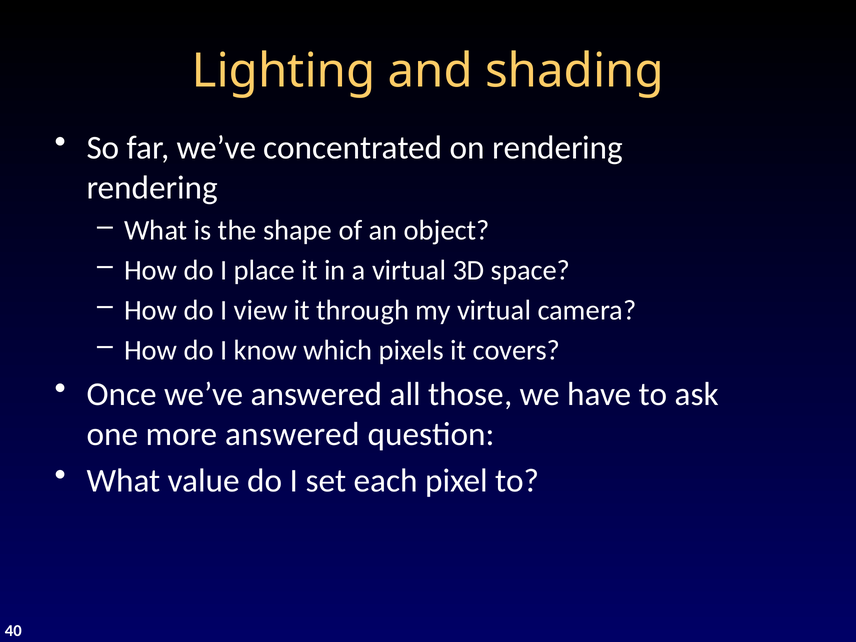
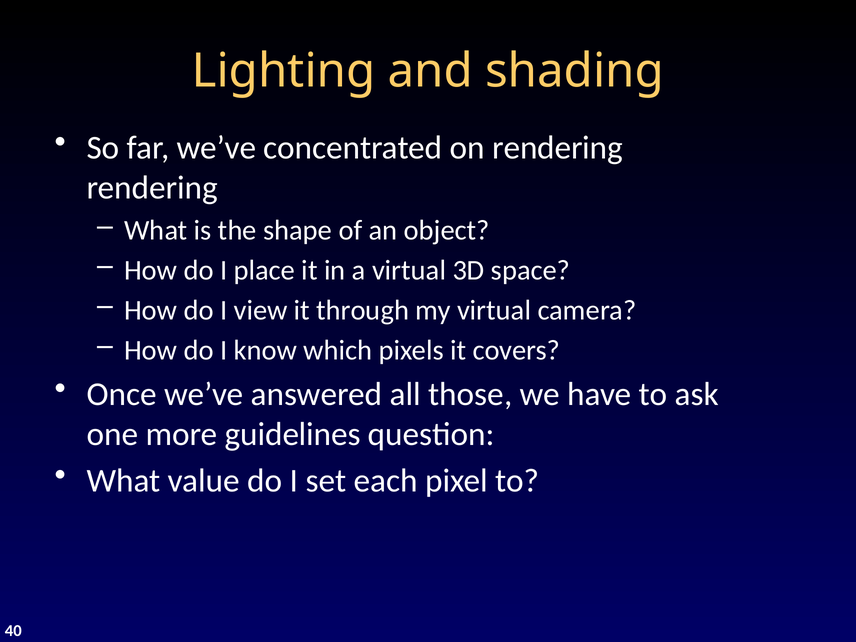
more answered: answered -> guidelines (293, 434)
